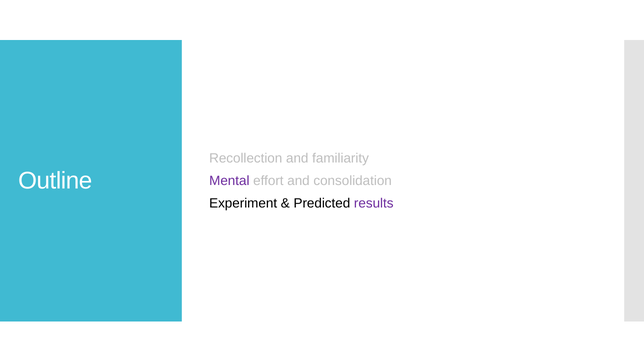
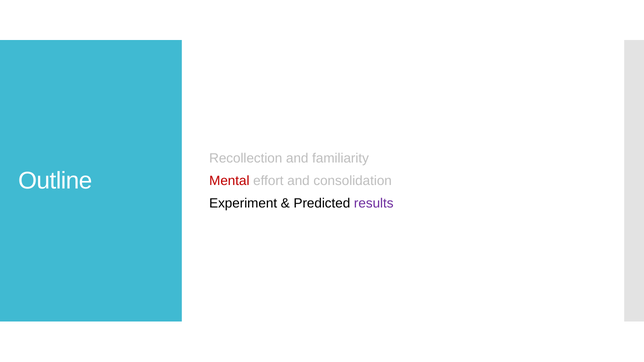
Mental colour: purple -> red (229, 181)
